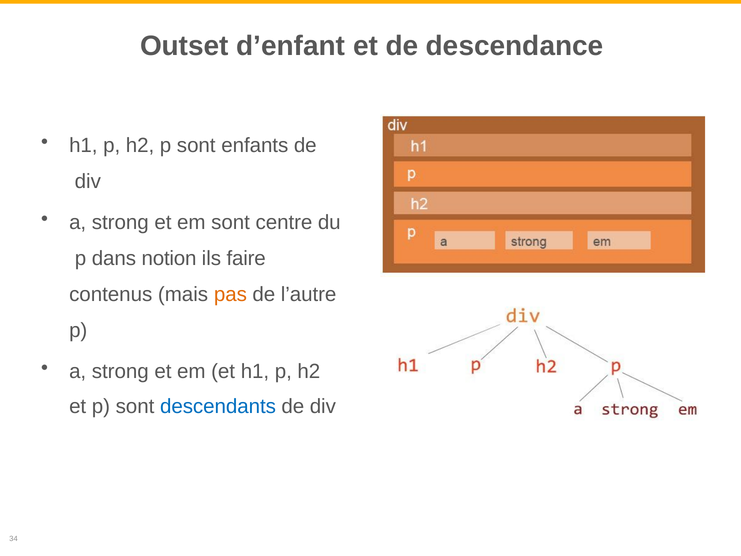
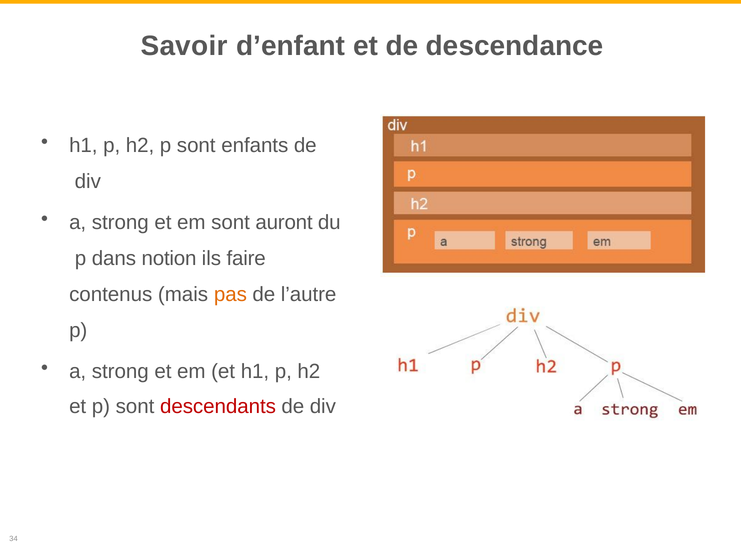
Outset: Outset -> Savoir (184, 46)
centre: centre -> auront (284, 223)
descendants colour: blue -> red (218, 407)
